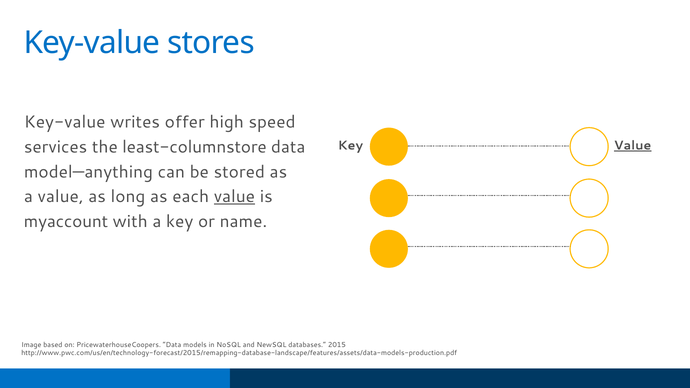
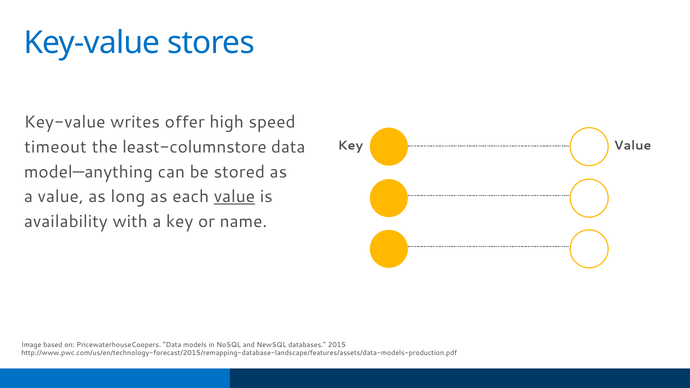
services: services -> timeout (55, 147)
Value underline: present -> none (633, 146)
myaccount: myaccount -> availability (66, 222)
